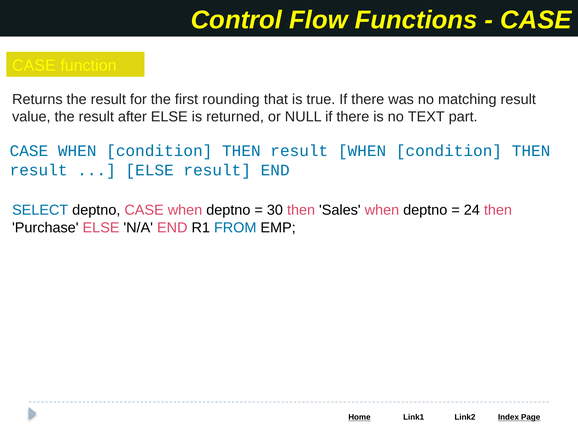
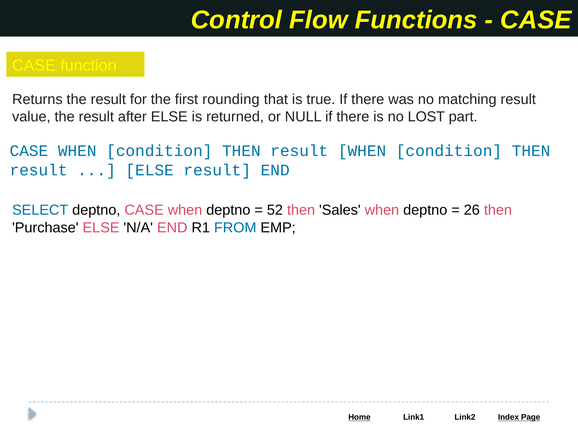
TEXT: TEXT -> LOST (426, 117)
30: 30 -> 52 (275, 210)
24: 24 -> 26 (472, 210)
